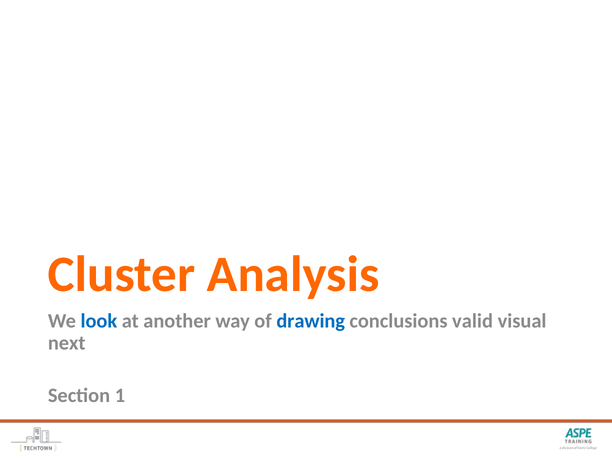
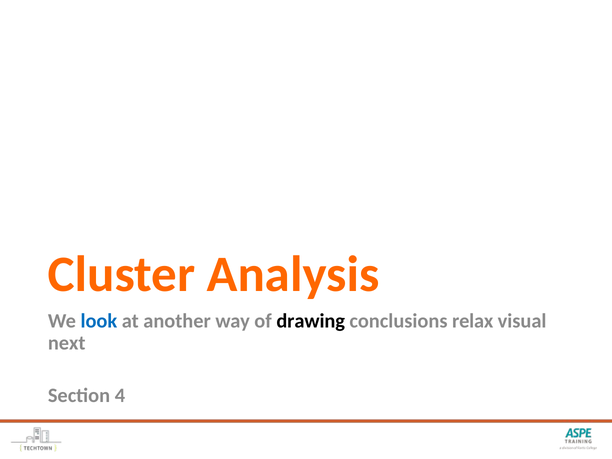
drawing colour: blue -> black (311, 321)
valid: valid -> relax (473, 321)
1: 1 -> 4 (120, 395)
